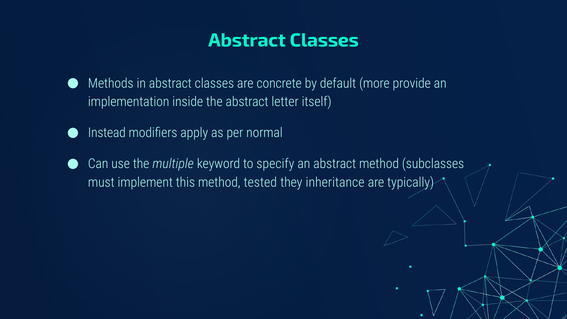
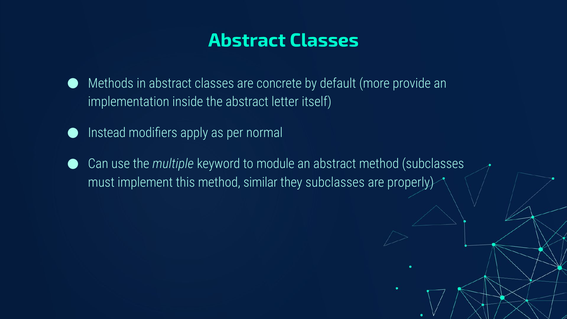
specify: specify -> module (275, 164)
tested: tested -> similar (260, 182)
they inheritance: inheritance -> subclasses (335, 182)
typically: typically -> properly (411, 182)
